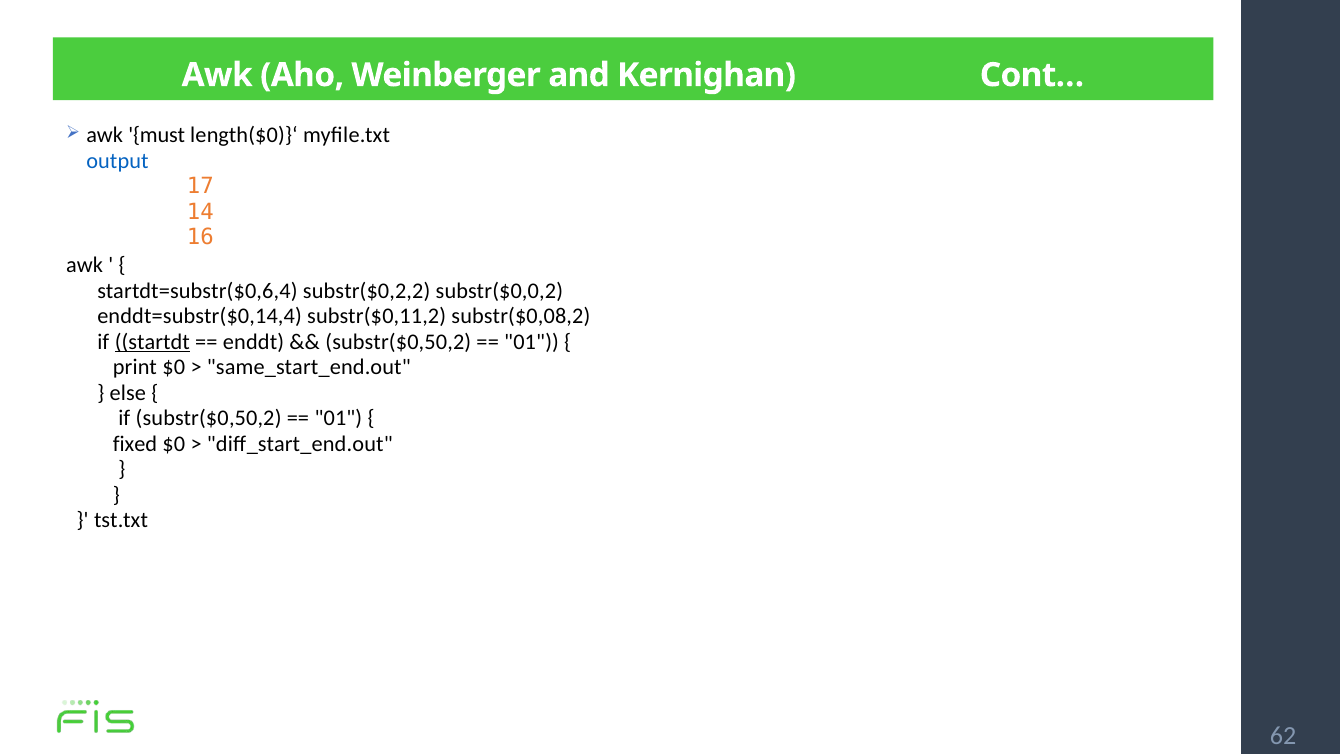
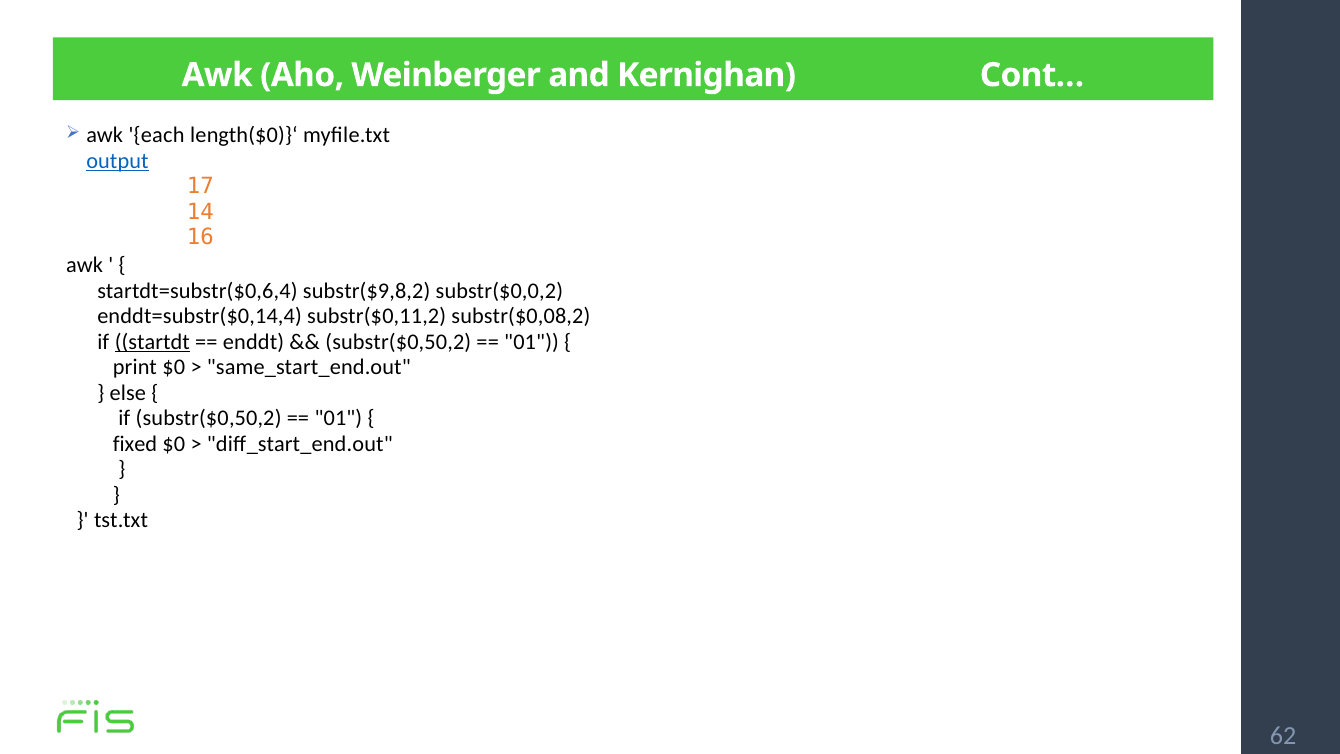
must: must -> each (157, 135)
output underline: none -> present (117, 161)
substr($0,2,2: substr($0,2,2 -> substr($9,8,2 (367, 291)
